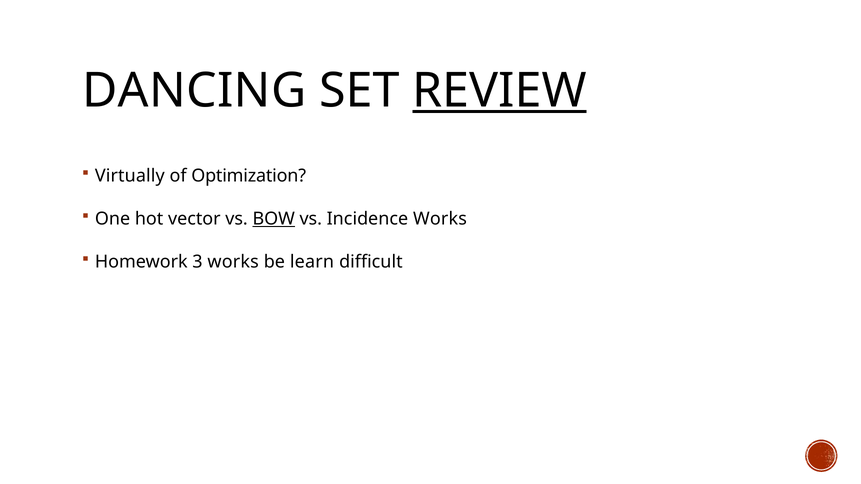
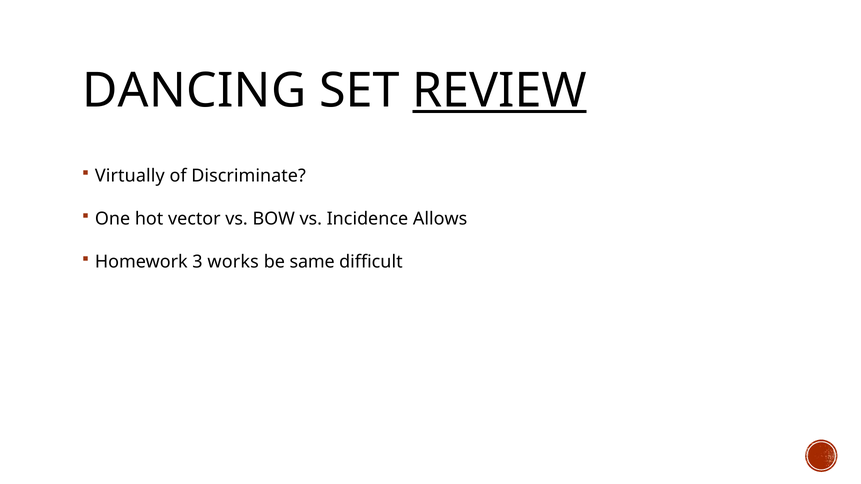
Optimization: Optimization -> Discriminate (249, 176)
BOW underline: present -> none (274, 219)
Incidence Works: Works -> Allows (440, 219)
learn: learn -> same (312, 262)
